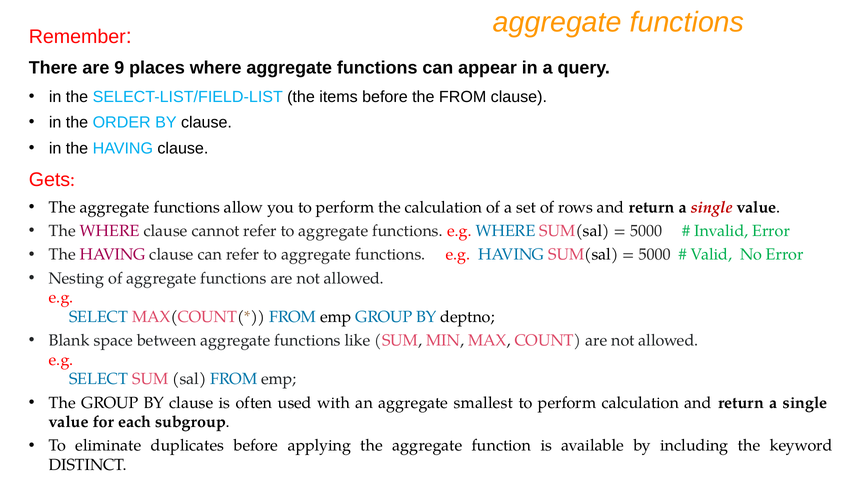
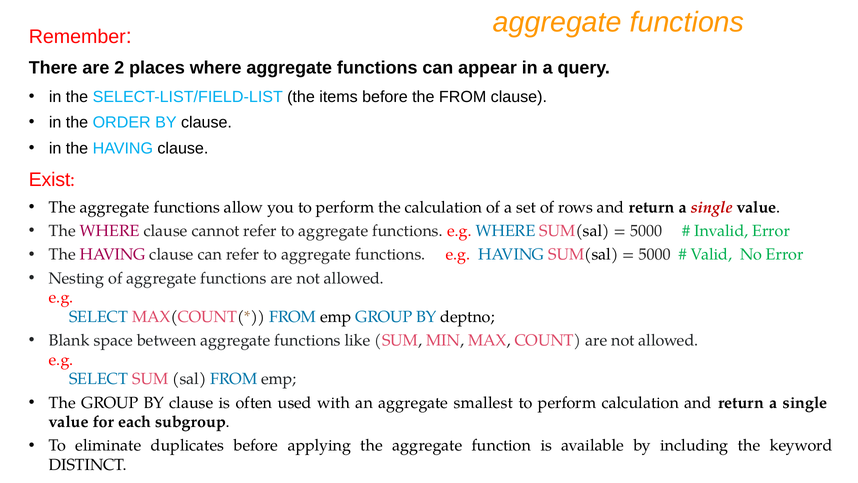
9: 9 -> 2 (119, 68)
Gets: Gets -> Exist (50, 180)
